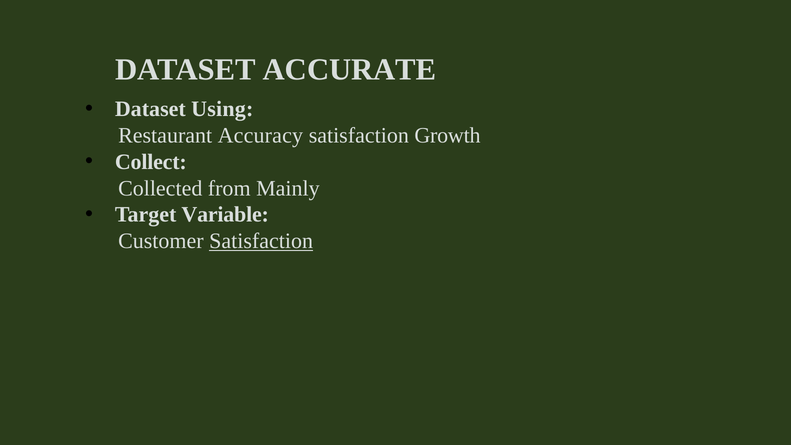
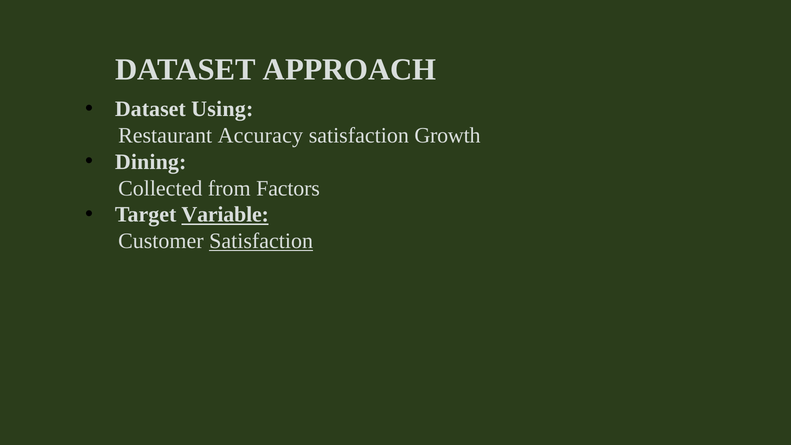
ACCURATE: ACCURATE -> APPROACH (350, 70)
Collect: Collect -> Dining (151, 162)
Mainly: Mainly -> Factors (288, 188)
Variable underline: none -> present (225, 215)
